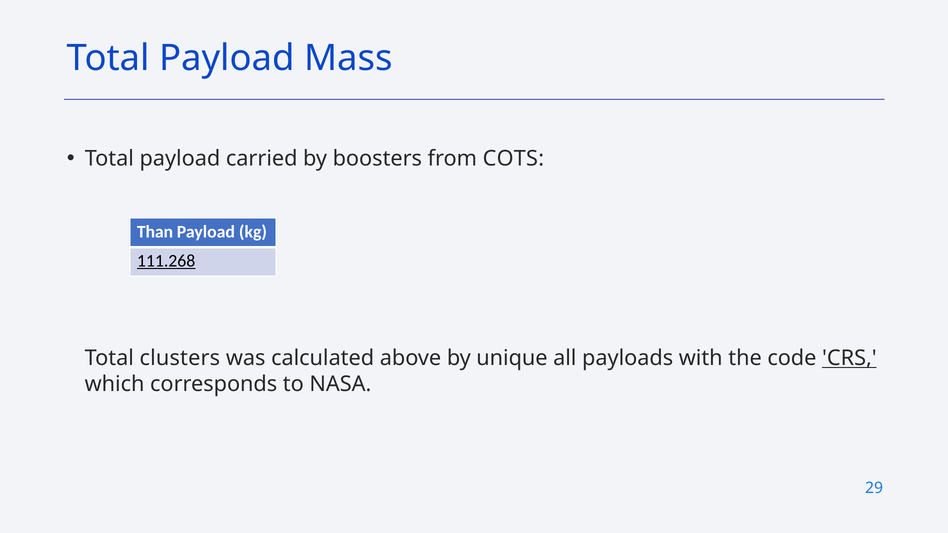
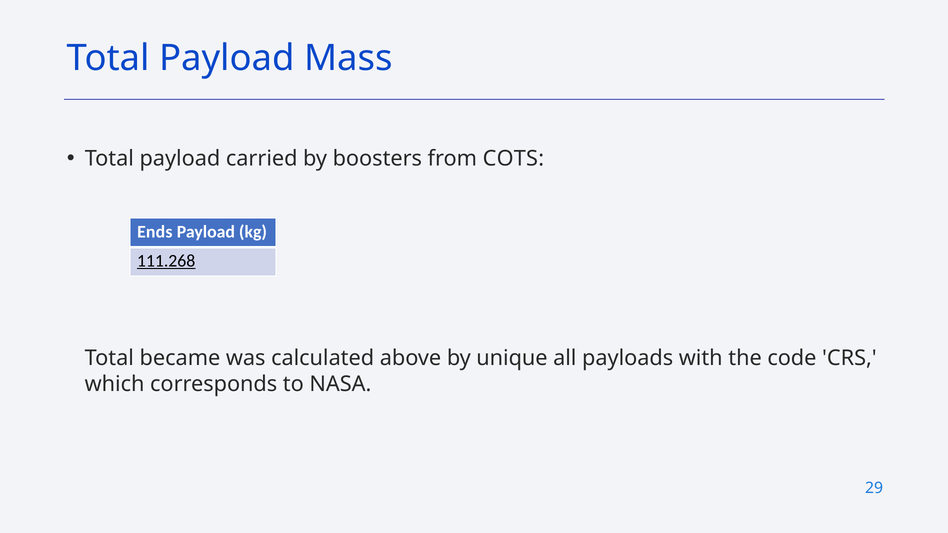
Than: Than -> Ends (155, 232)
clusters: clusters -> became (180, 358)
CRS underline: present -> none (849, 358)
